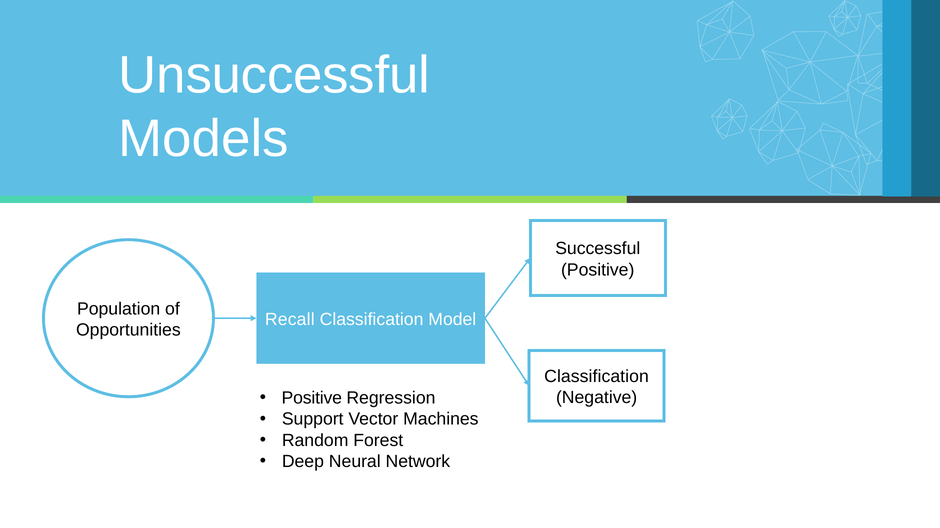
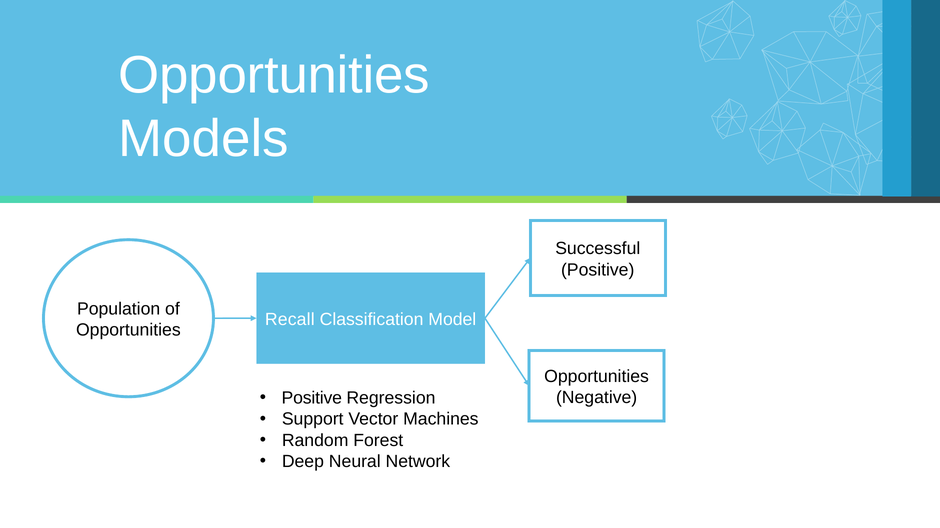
Unsuccessful: Unsuccessful -> Opportunities (274, 75)
Classification: Classification -> Opportunities (597, 377)
